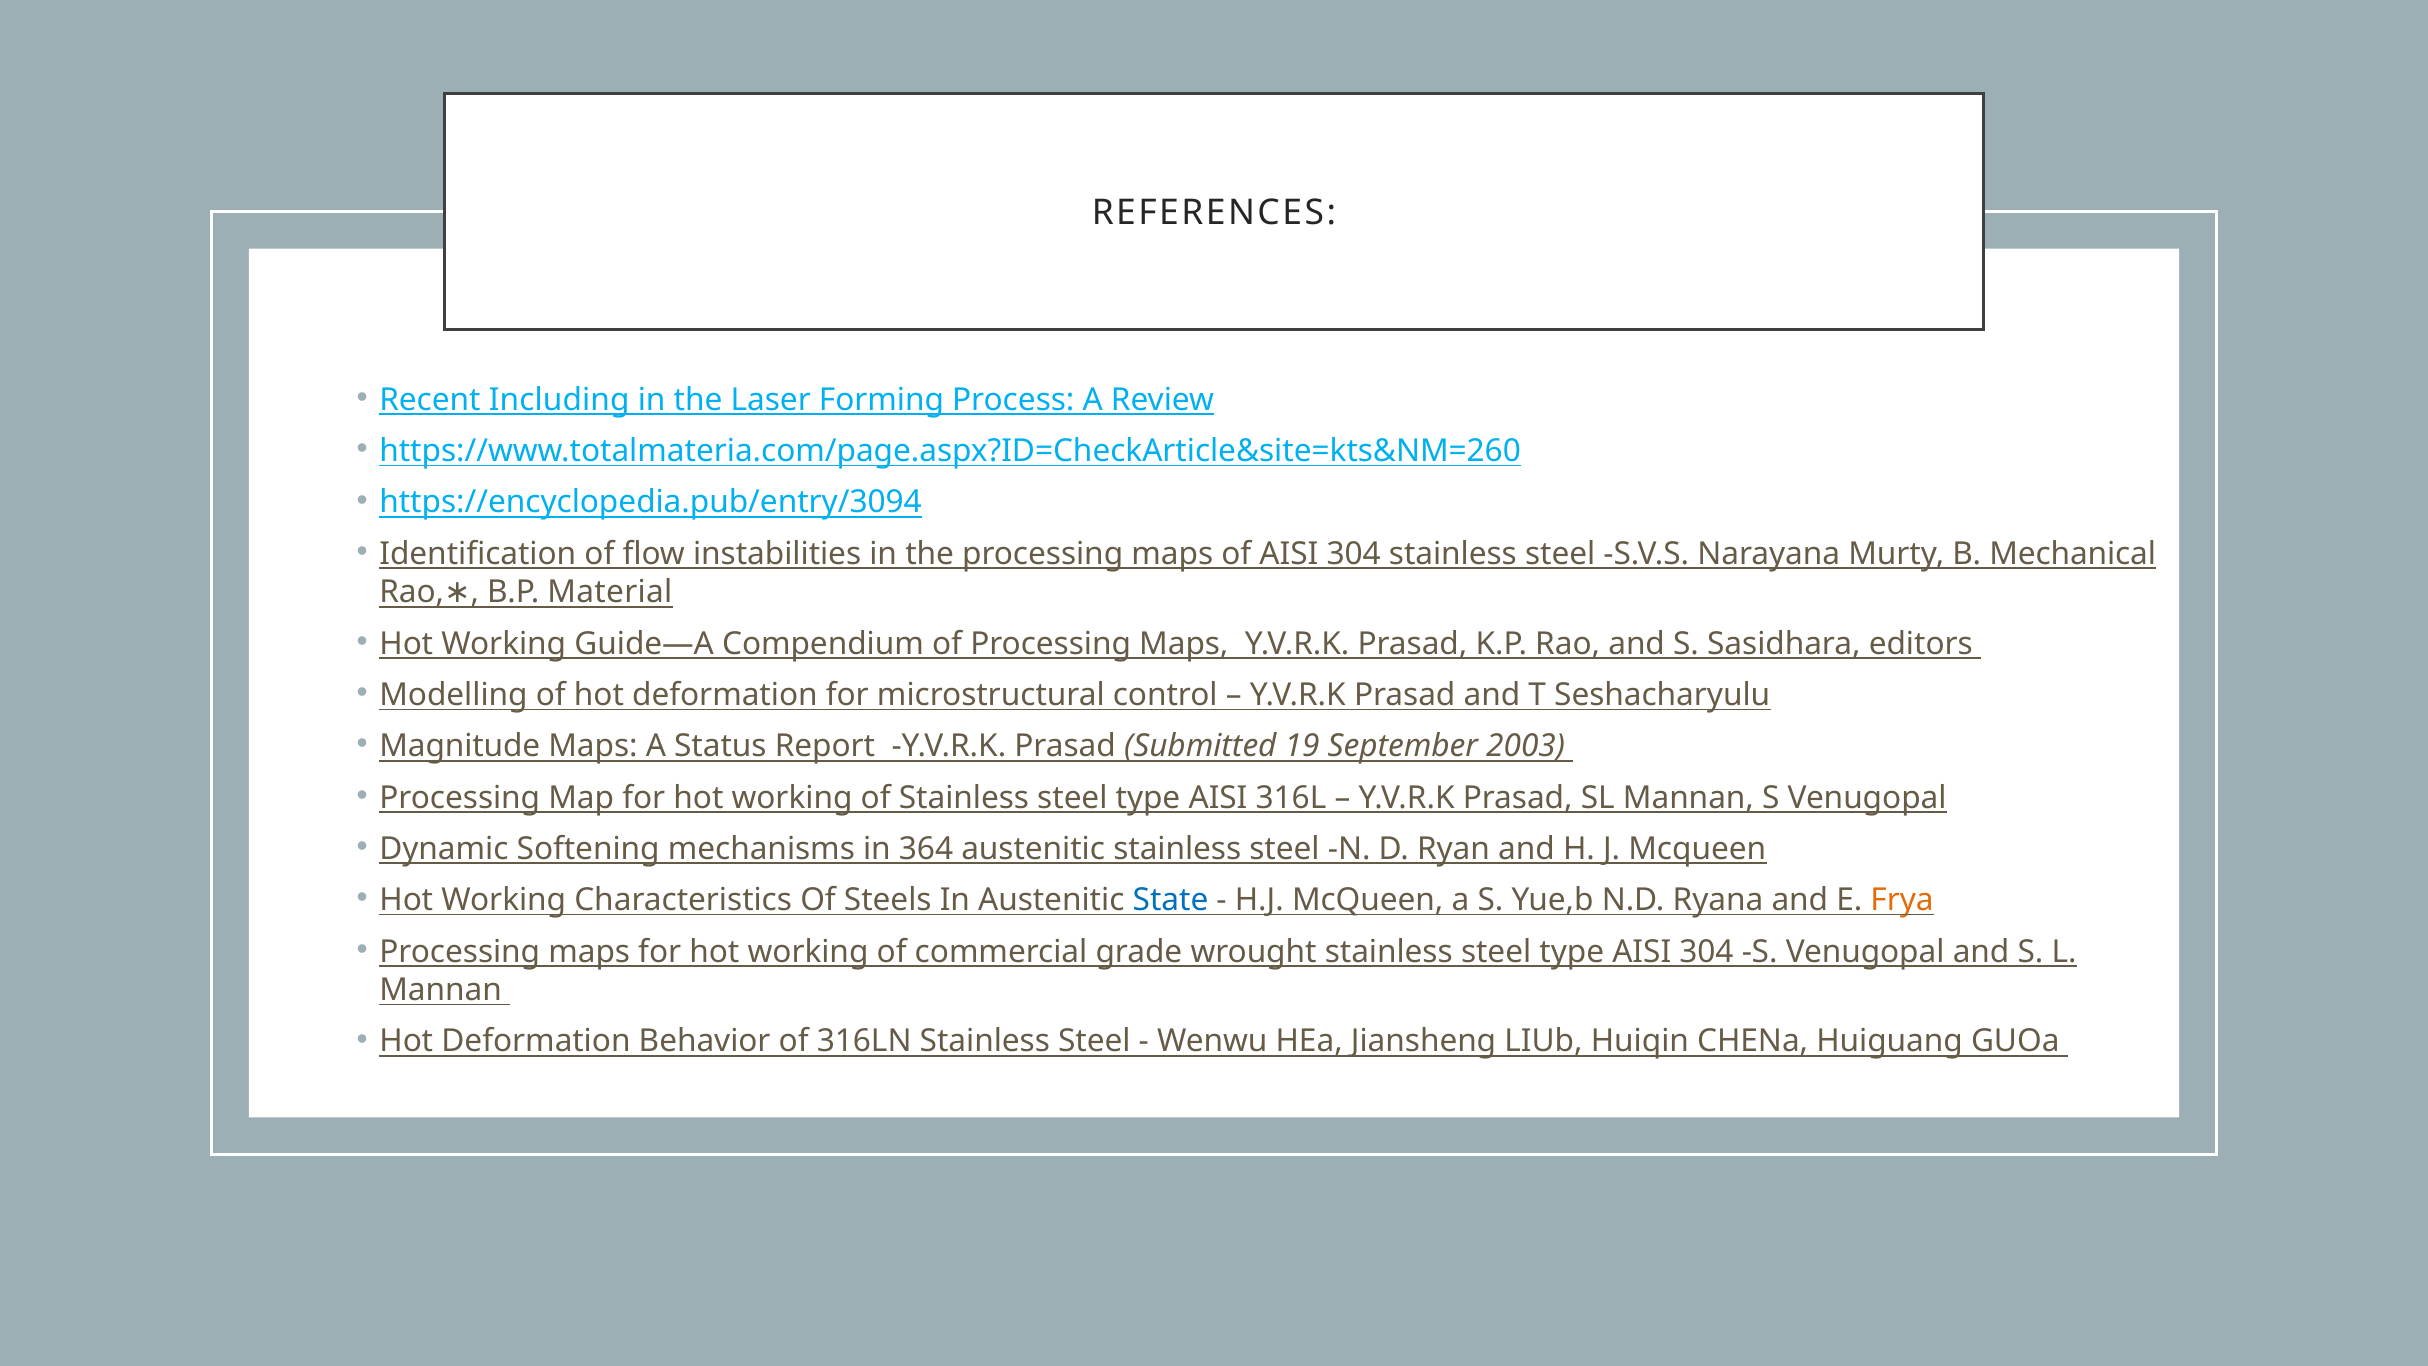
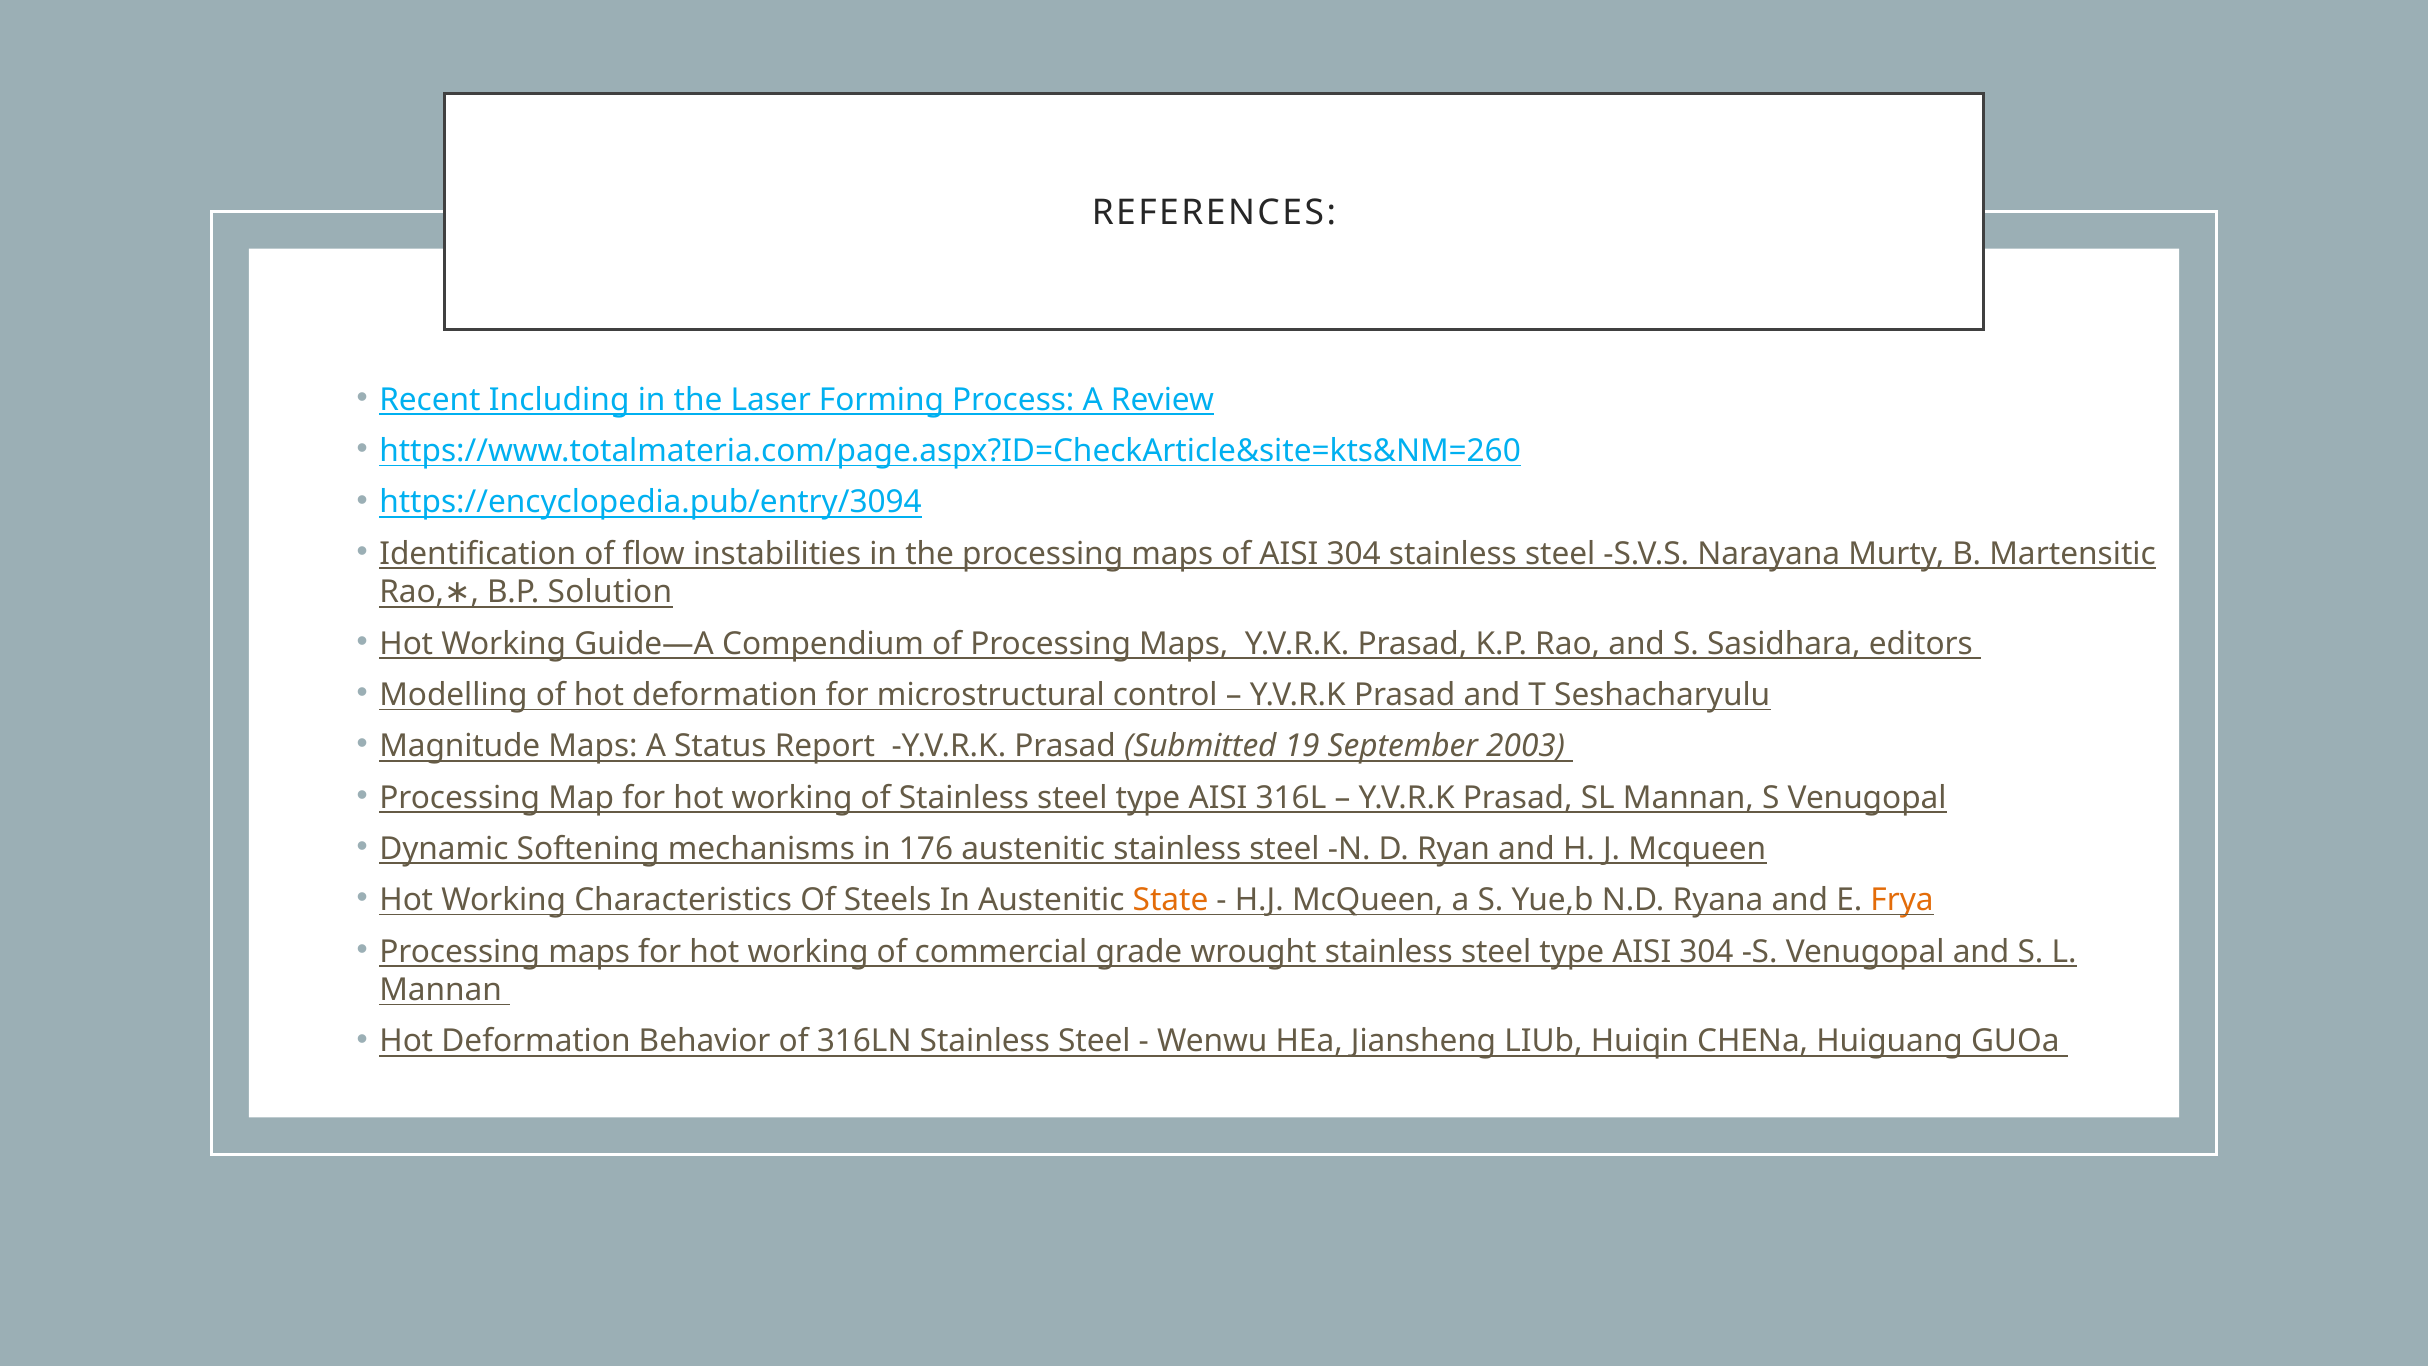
Mechanical: Mechanical -> Martensitic (2073, 554)
Material: Material -> Solution (610, 592)
364: 364 -> 176 (926, 849)
State colour: blue -> orange (1171, 900)
